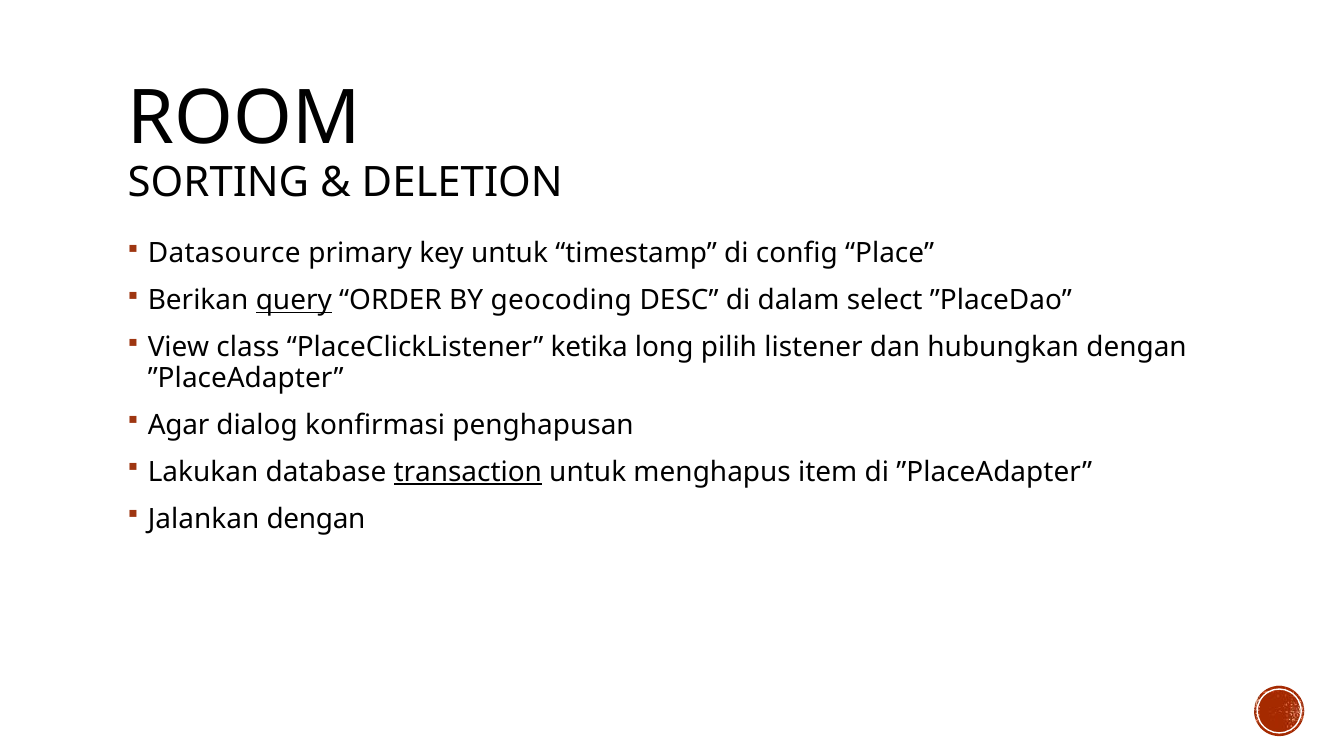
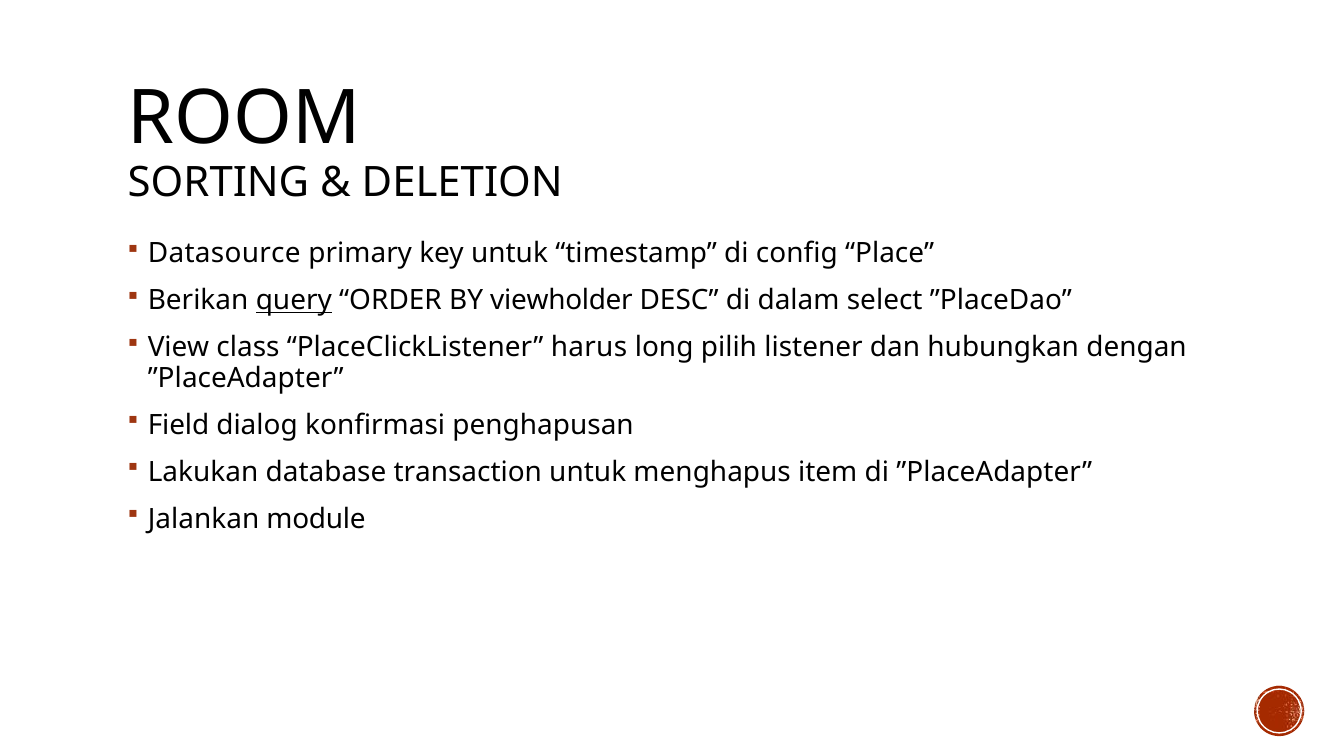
geocoding: geocoding -> viewholder (562, 300)
ketika: ketika -> harus (589, 347)
Agar: Agar -> Field (179, 424)
transaction underline: present -> none (468, 471)
Jalankan dengan: dengan -> module (316, 518)
